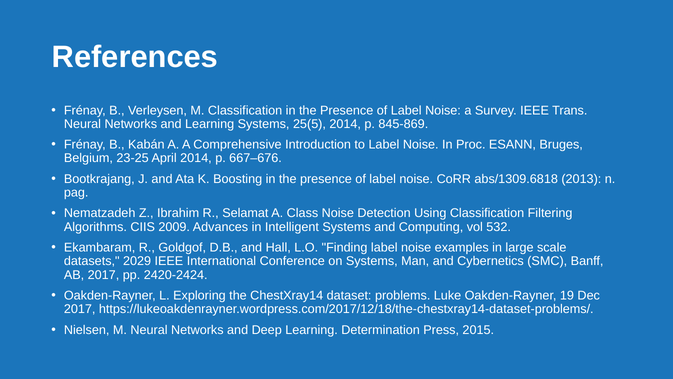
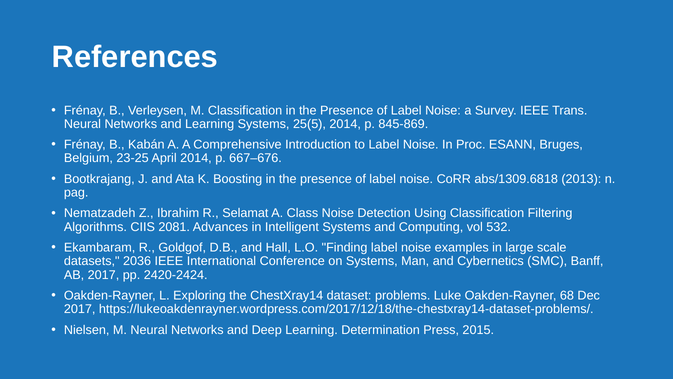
2009: 2009 -> 2081 (174, 227)
2029: 2029 -> 2036 (137, 261)
19: 19 -> 68 (567, 295)
